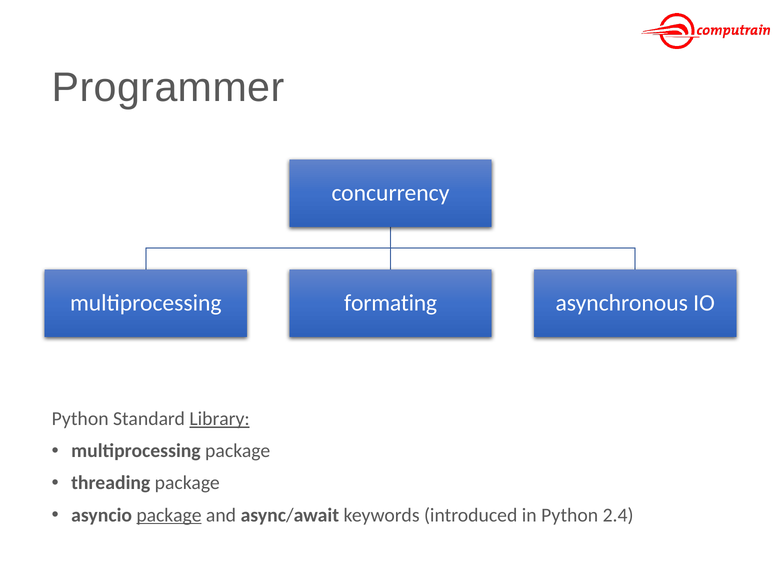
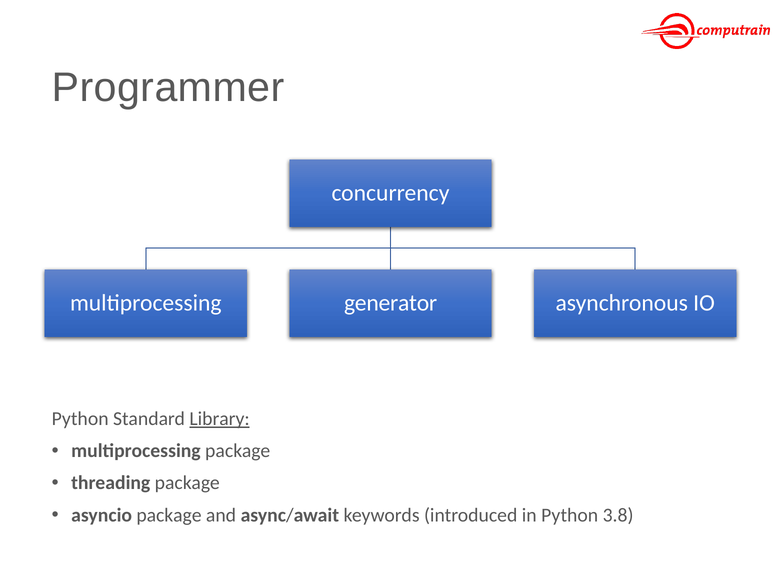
formating: formating -> generator (391, 303)
package underline: present -> none (169, 515)
2.4: 2.4 -> 3.8 (618, 515)
